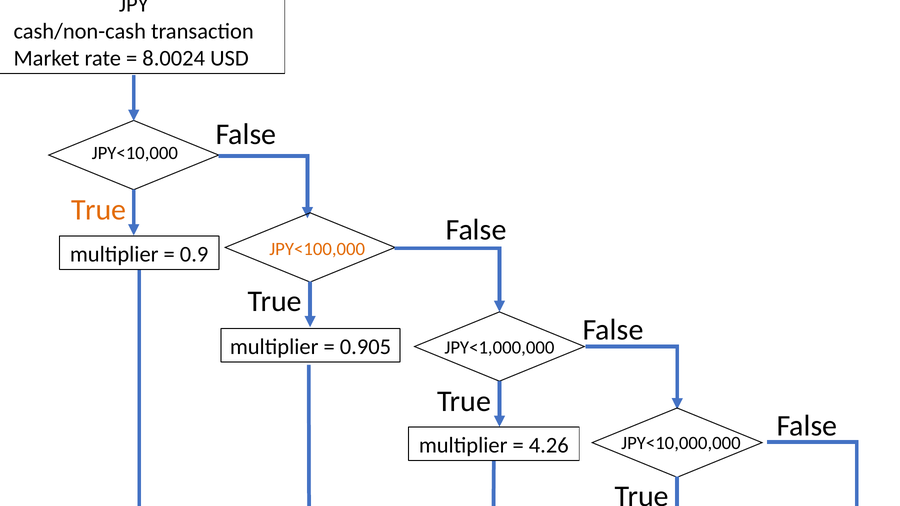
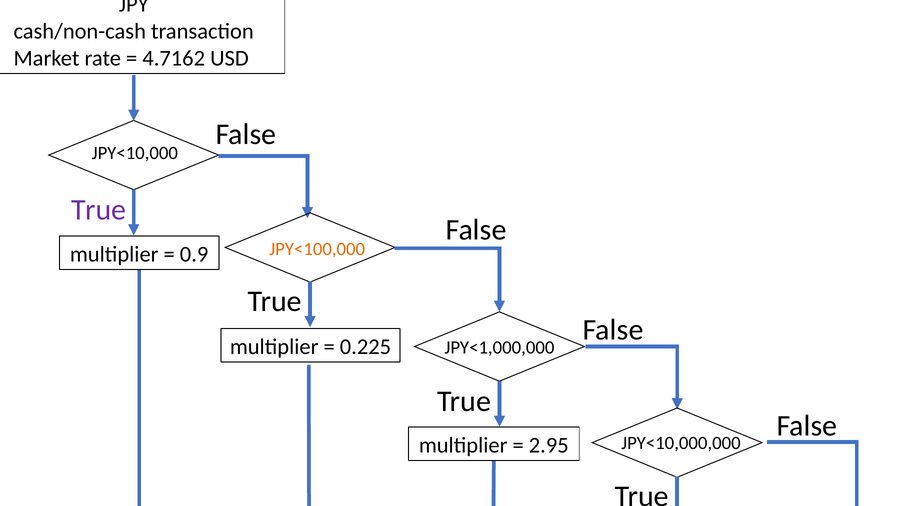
8.0024: 8.0024 -> 4.7162 (174, 58)
True colour: orange -> purple (99, 210)
0.905: 0.905 -> 0.225 (365, 347)
4.26: 4.26 -> 2.95 (549, 445)
